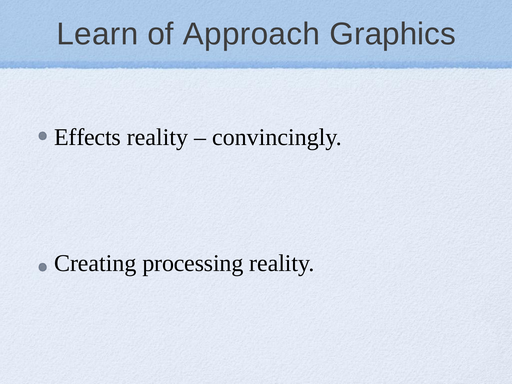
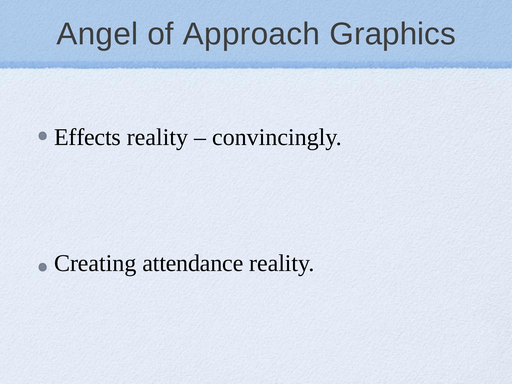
Learn: Learn -> Angel (97, 34)
processing: processing -> attendance (193, 263)
